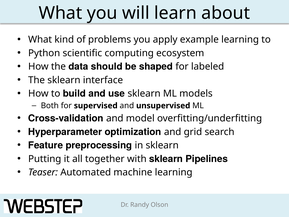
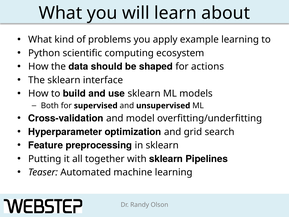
labeled: labeled -> actions (208, 66)
